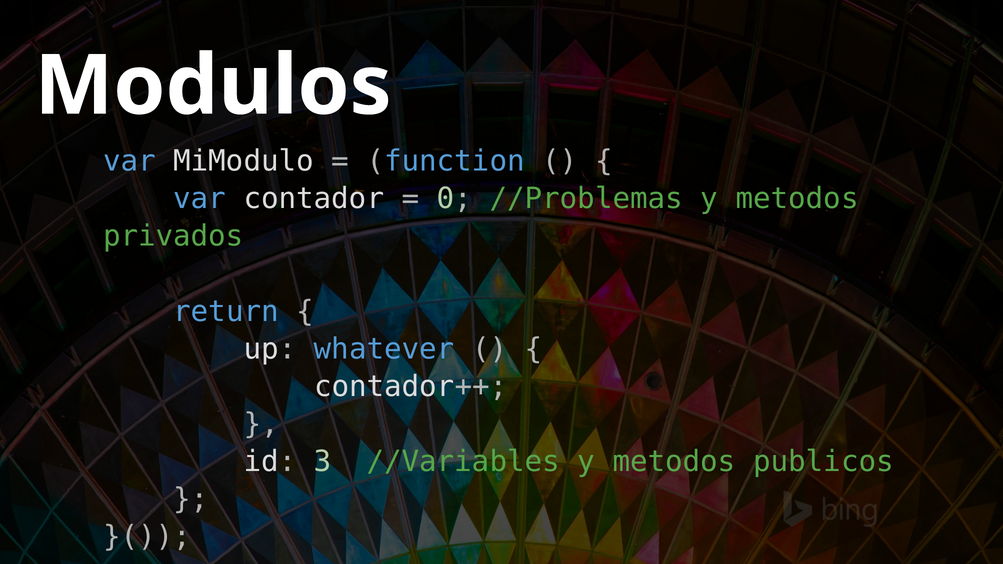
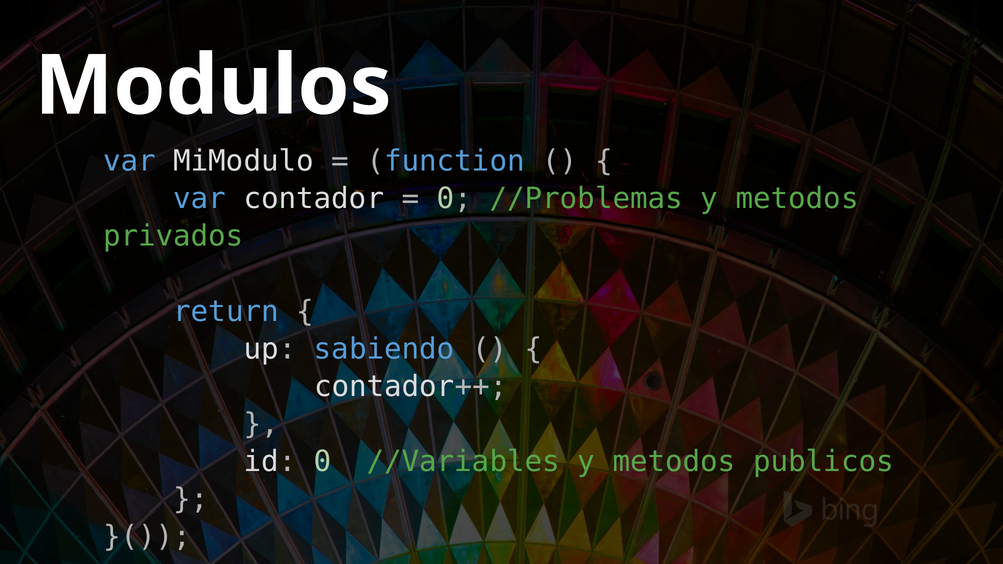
whatever: whatever -> sabiendo (384, 349)
id 3: 3 -> 0 (323, 462)
